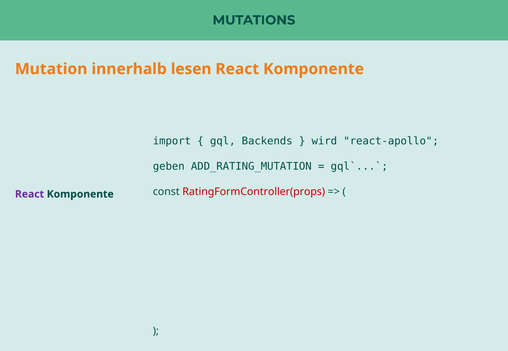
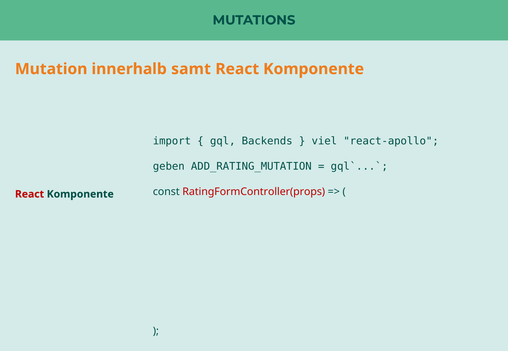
lesen: lesen -> samt (191, 69)
wird: wird -> viel (324, 141)
React colour: purple -> red (30, 195)
